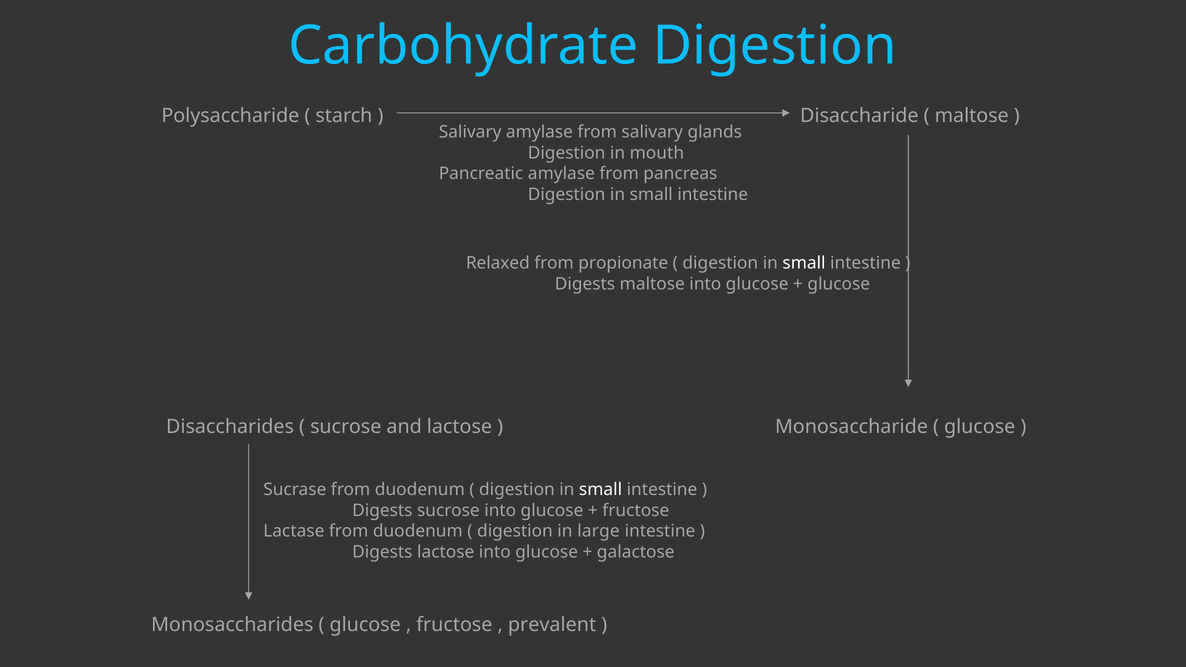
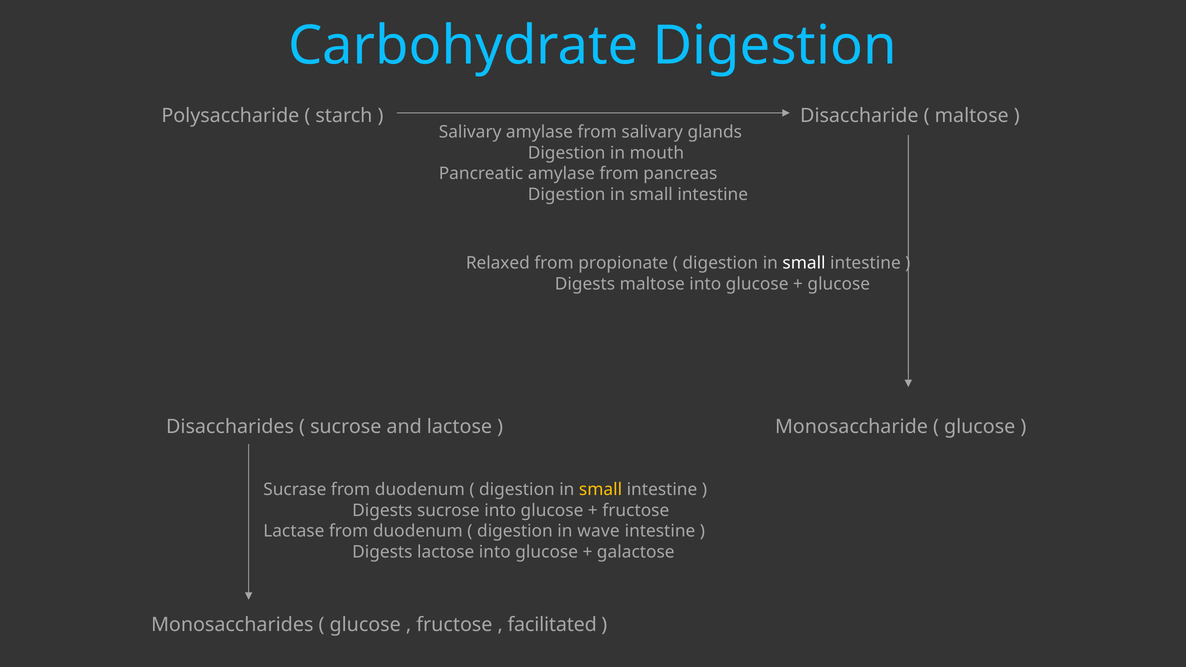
small colour: white -> yellow (601, 490)
large: large -> wave (599, 531)
prevalent: prevalent -> facilitated (552, 625)
